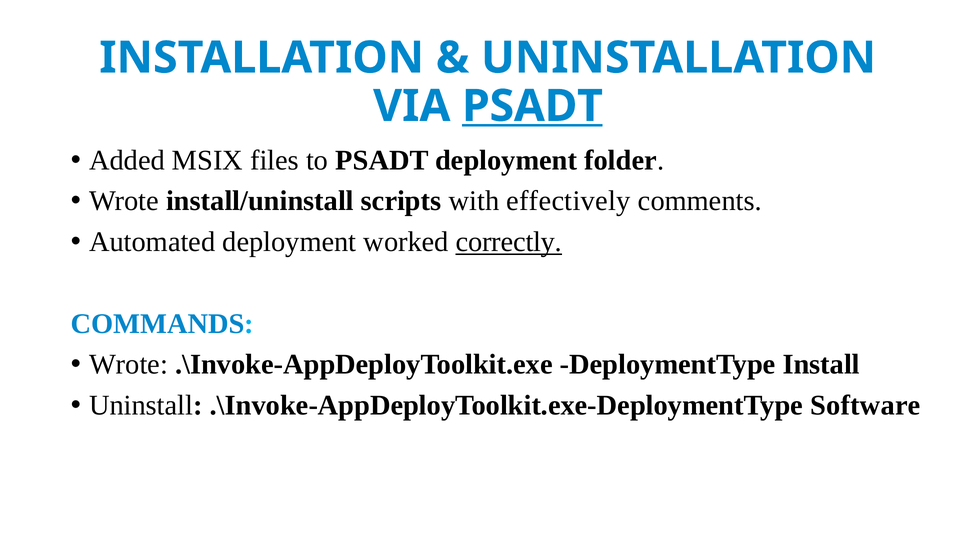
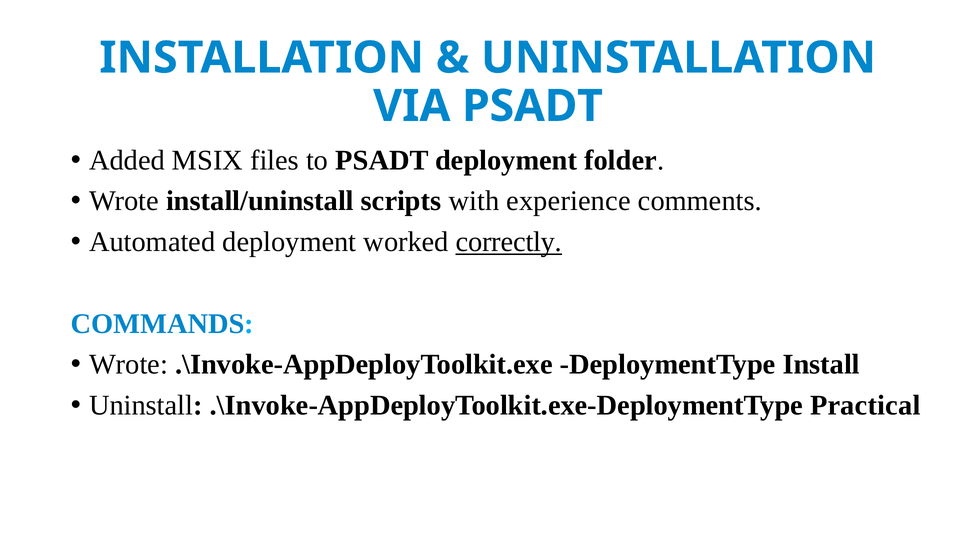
PSADT underline: present -> none (532, 106)
effectively: effectively -> experience (569, 201)
Software: Software -> Practical (865, 405)
